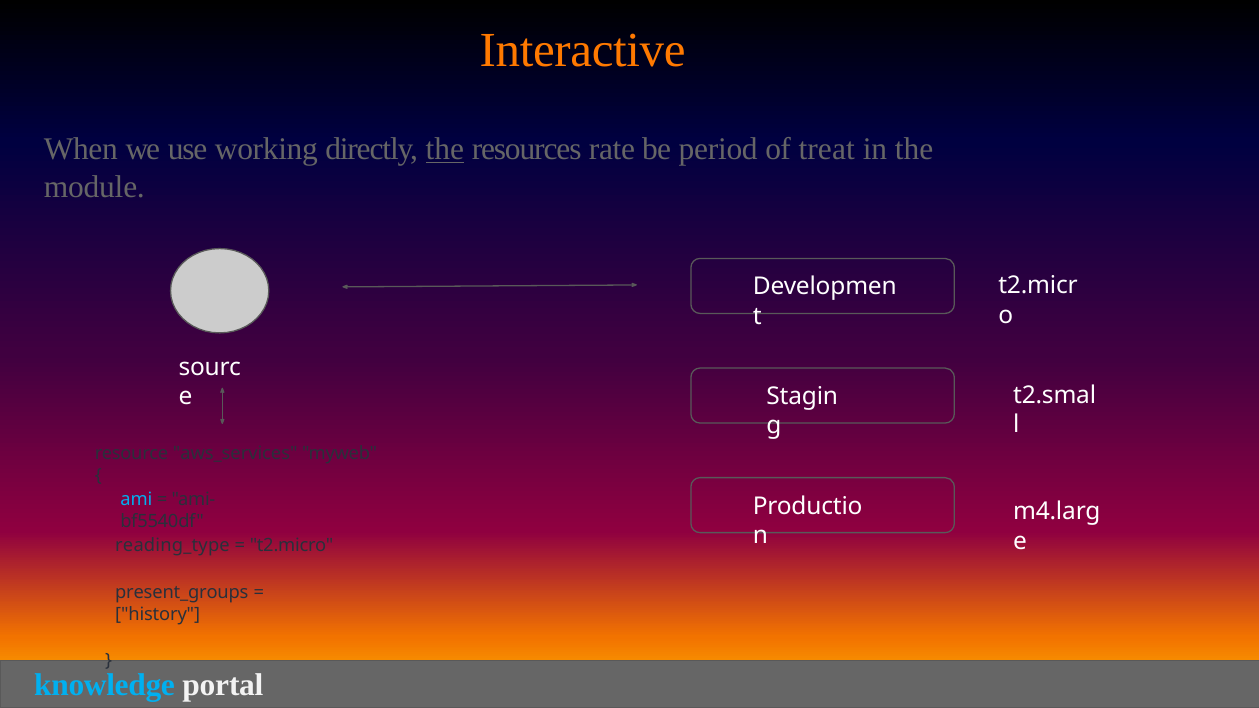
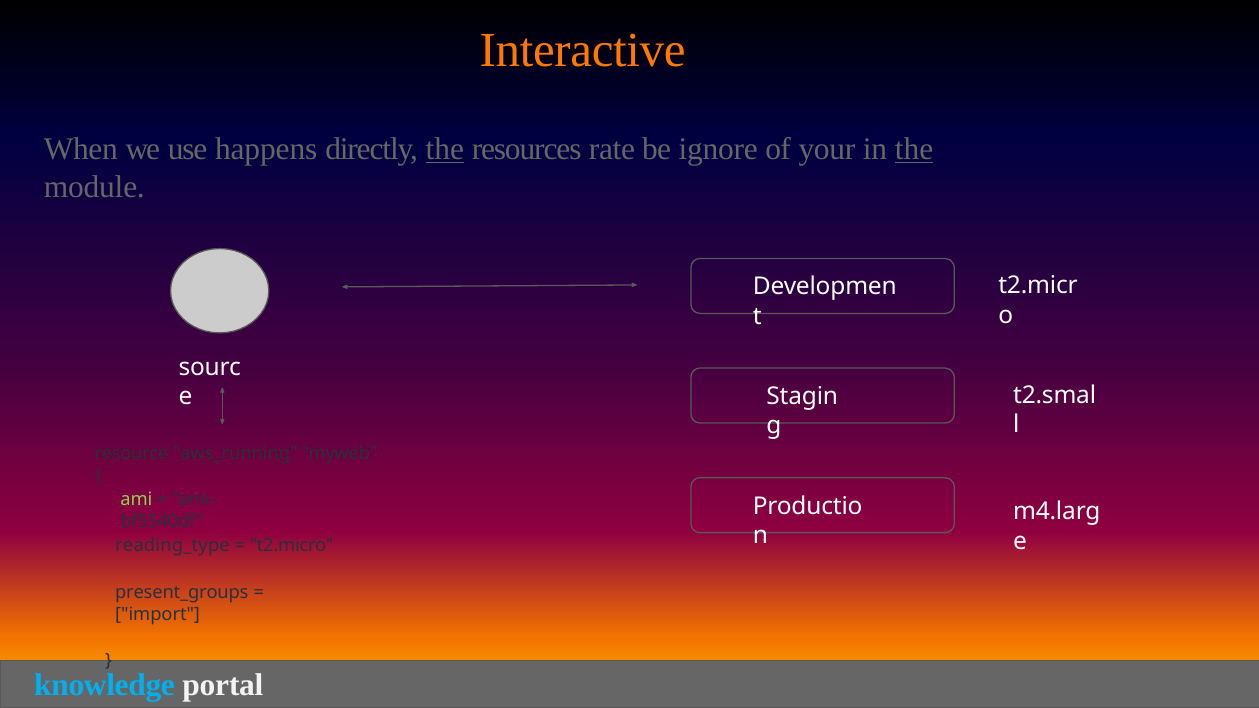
working: working -> happens (266, 149)
period: period -> ignore (718, 149)
treat: treat -> your (827, 149)
the underline: none -> present (914, 149)
aws_services: aws_services -> aws_running (235, 454)
ami colour: light blue -> light green (136, 500)
history: history -> import (158, 614)
